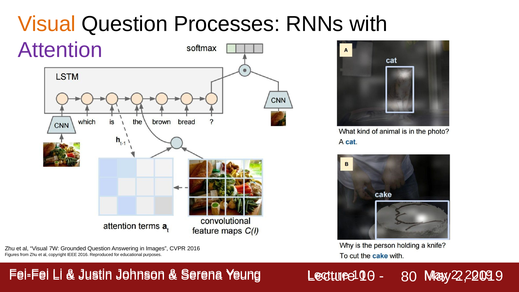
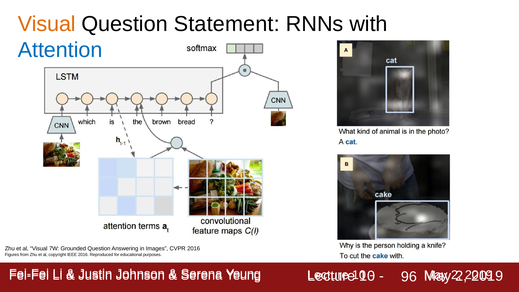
Processes: Processes -> Statement (227, 24)
Attention colour: purple -> blue (60, 50)
80: 80 -> 96 (409, 277)
